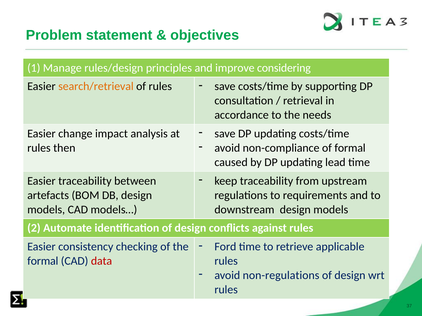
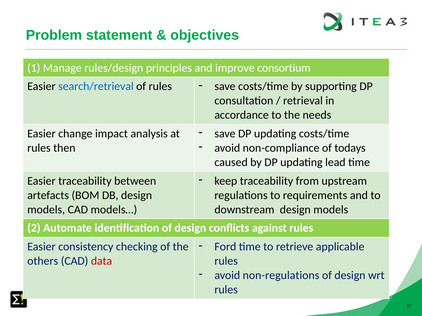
considering: considering -> consortium (284, 68)
search/retrieval colour: orange -> blue (96, 87)
of formal: formal -> todays (350, 148)
formal: formal -> others (43, 261)
